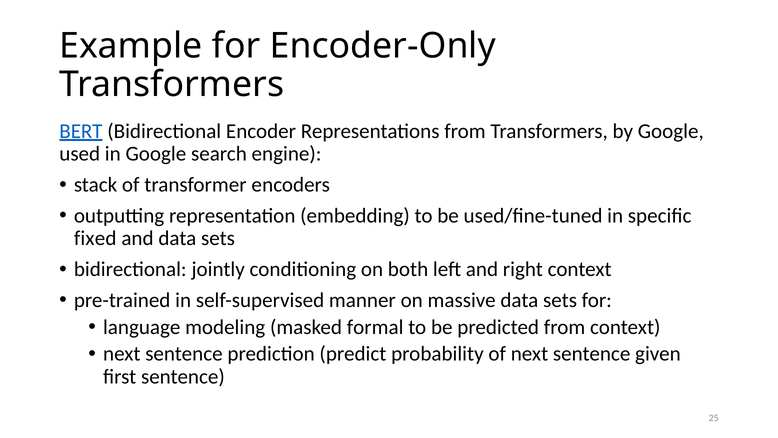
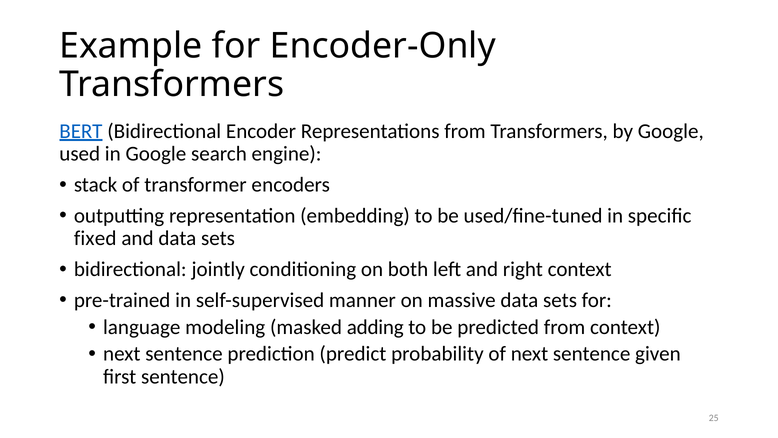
formal: formal -> adding (375, 327)
